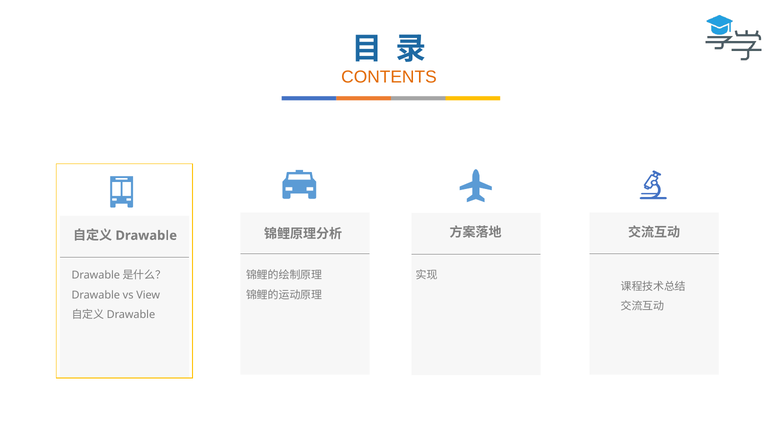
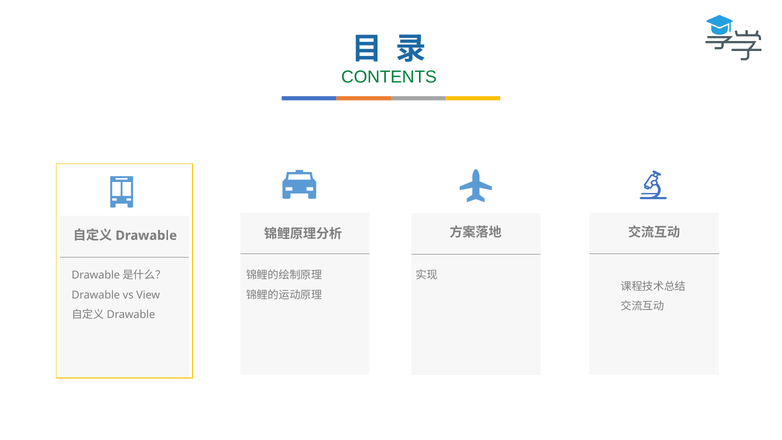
CONTENTS colour: orange -> green (389, 77)
